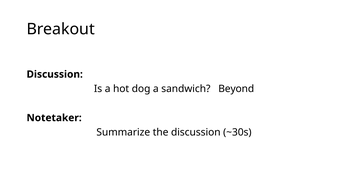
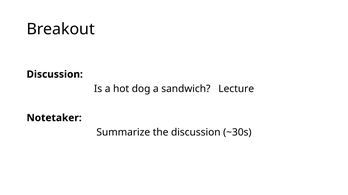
Beyond: Beyond -> Lecture (236, 89)
